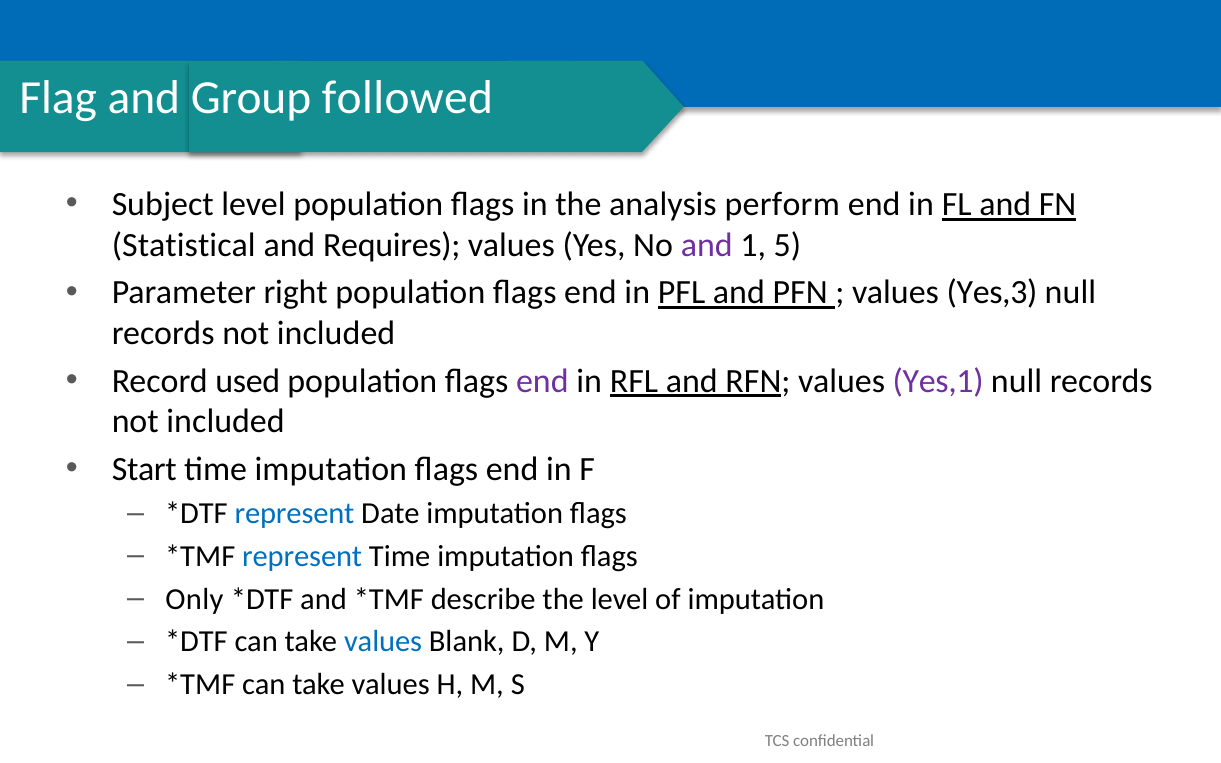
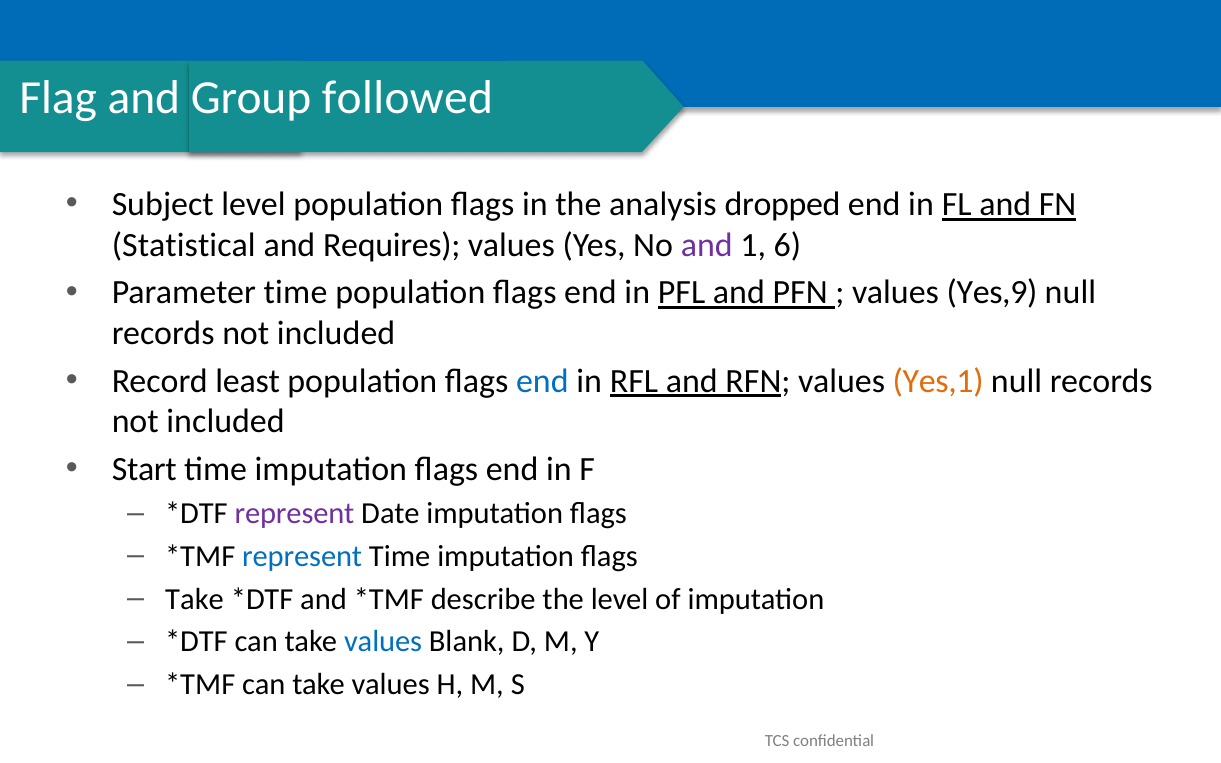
perform: perform -> dropped (783, 205)
5: 5 -> 6 (787, 245)
Parameter right: right -> time (295, 293)
Yes,3: Yes,3 -> Yes,9 (992, 293)
used: used -> least (248, 381)
end colour: purple -> blue (542, 381)
Yes,1 colour: purple -> orange (938, 381)
represent colour: blue -> purple (294, 514)
Only: Only -> Take (195, 599)
